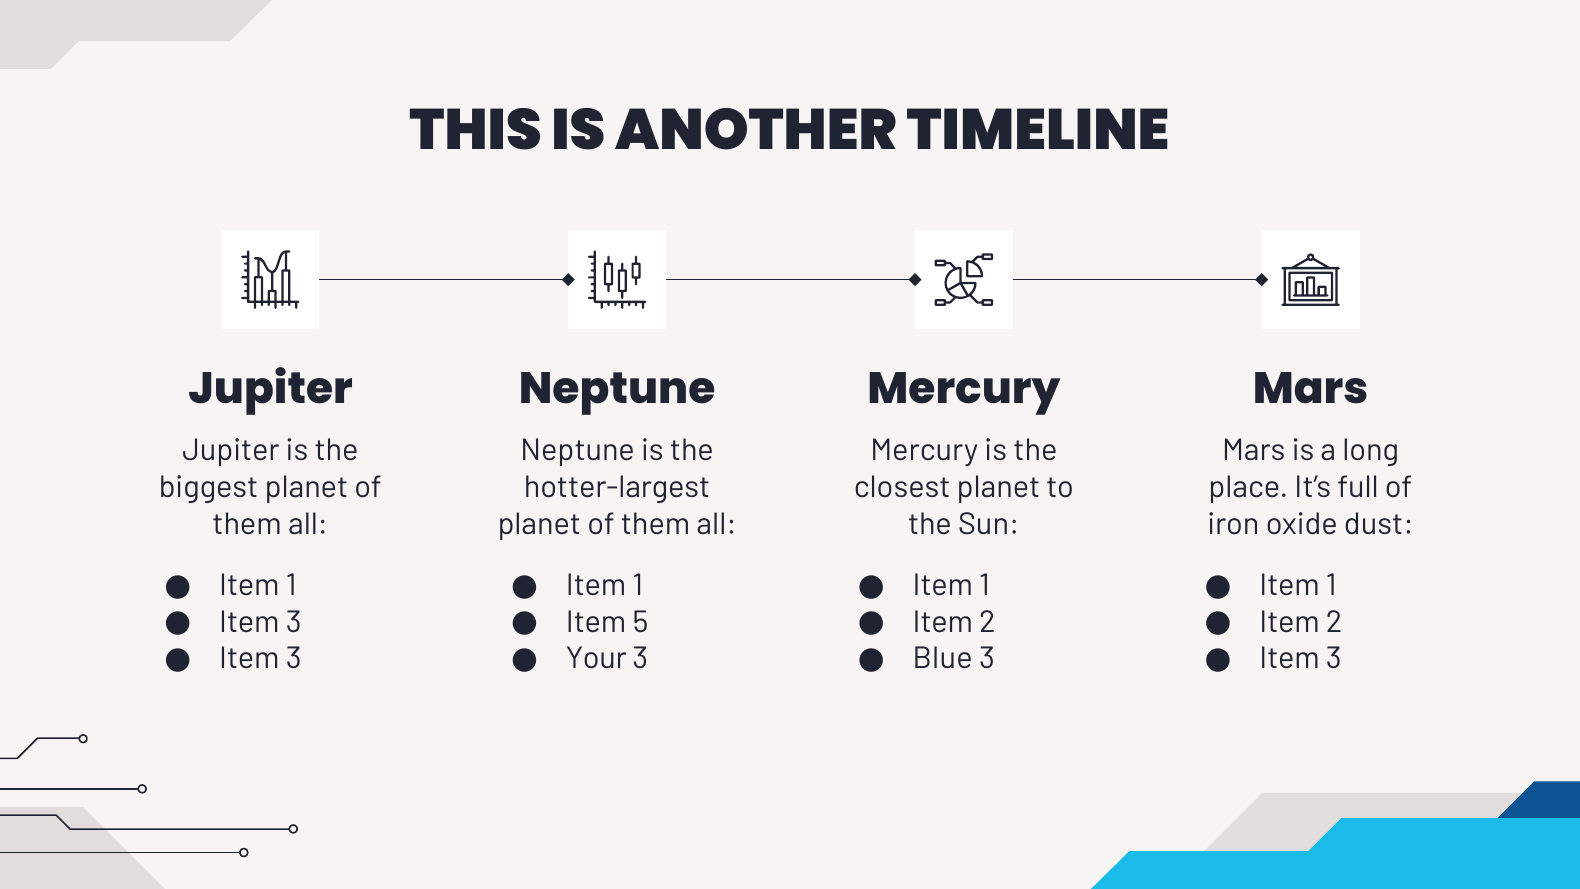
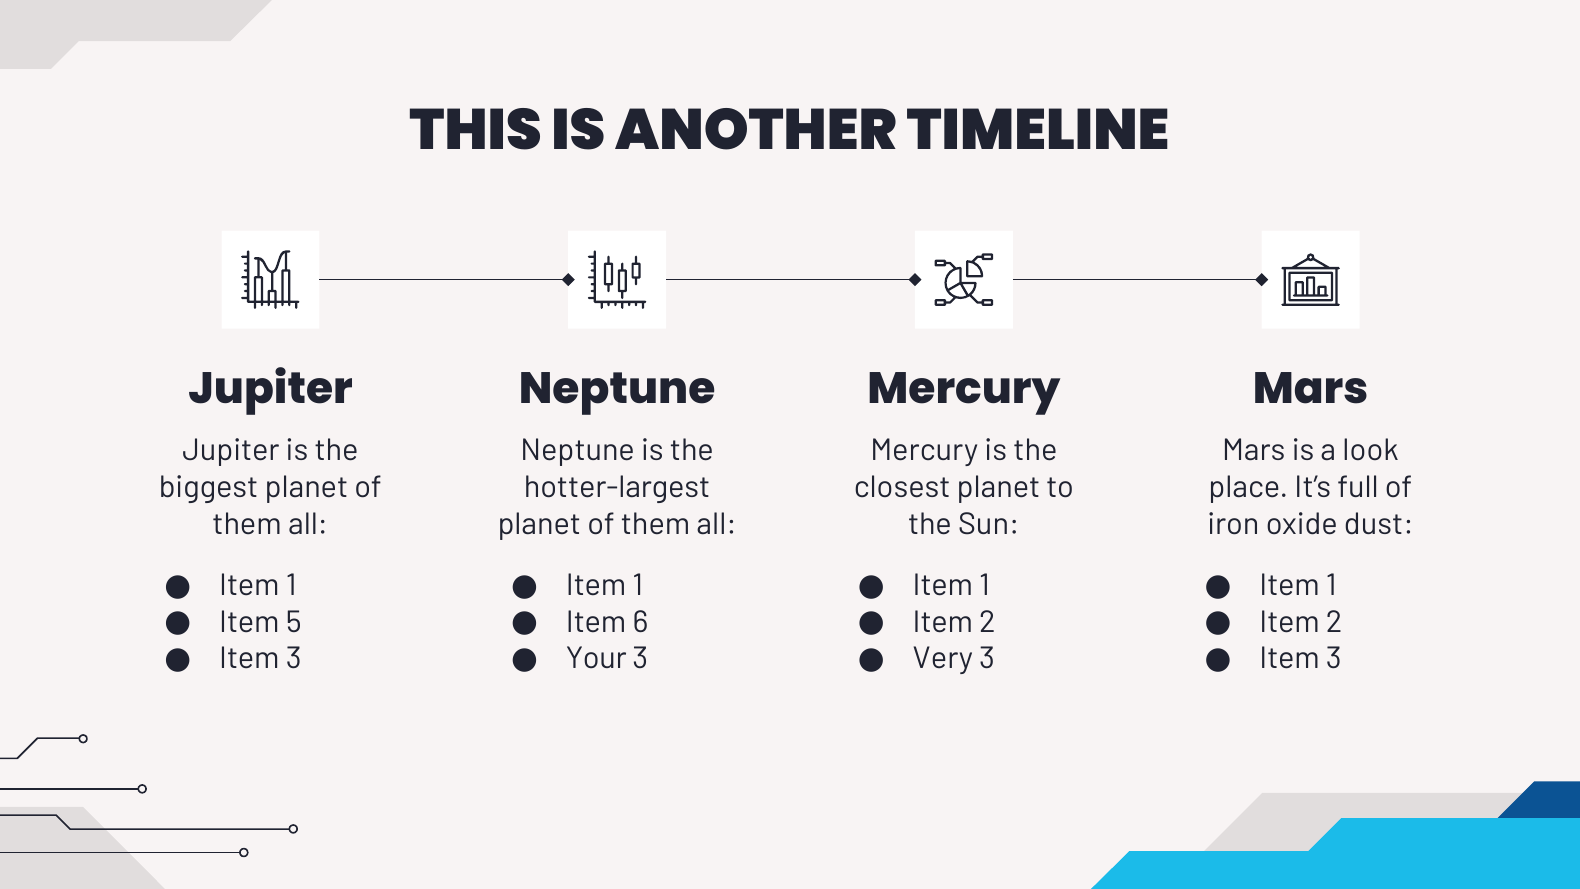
long: long -> look (1371, 451)
3: 3 -> 5 (294, 622)
5: 5 -> 6 (641, 622)
Blue: Blue -> Very (943, 659)
